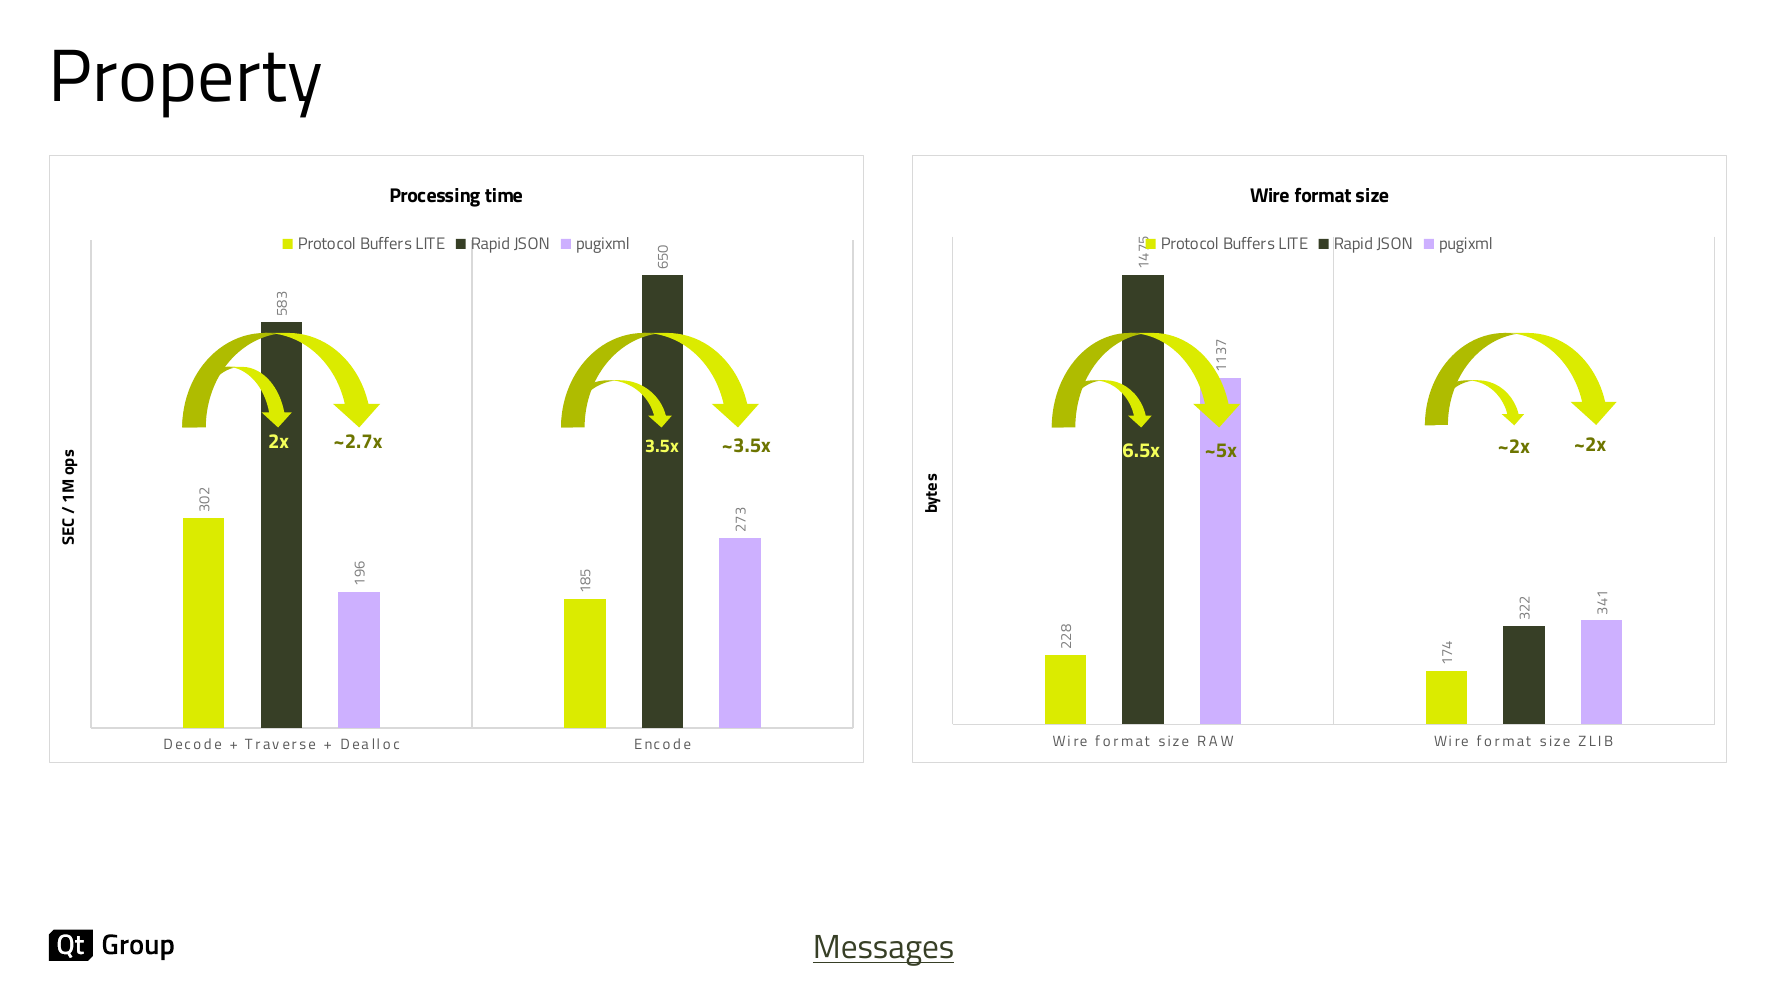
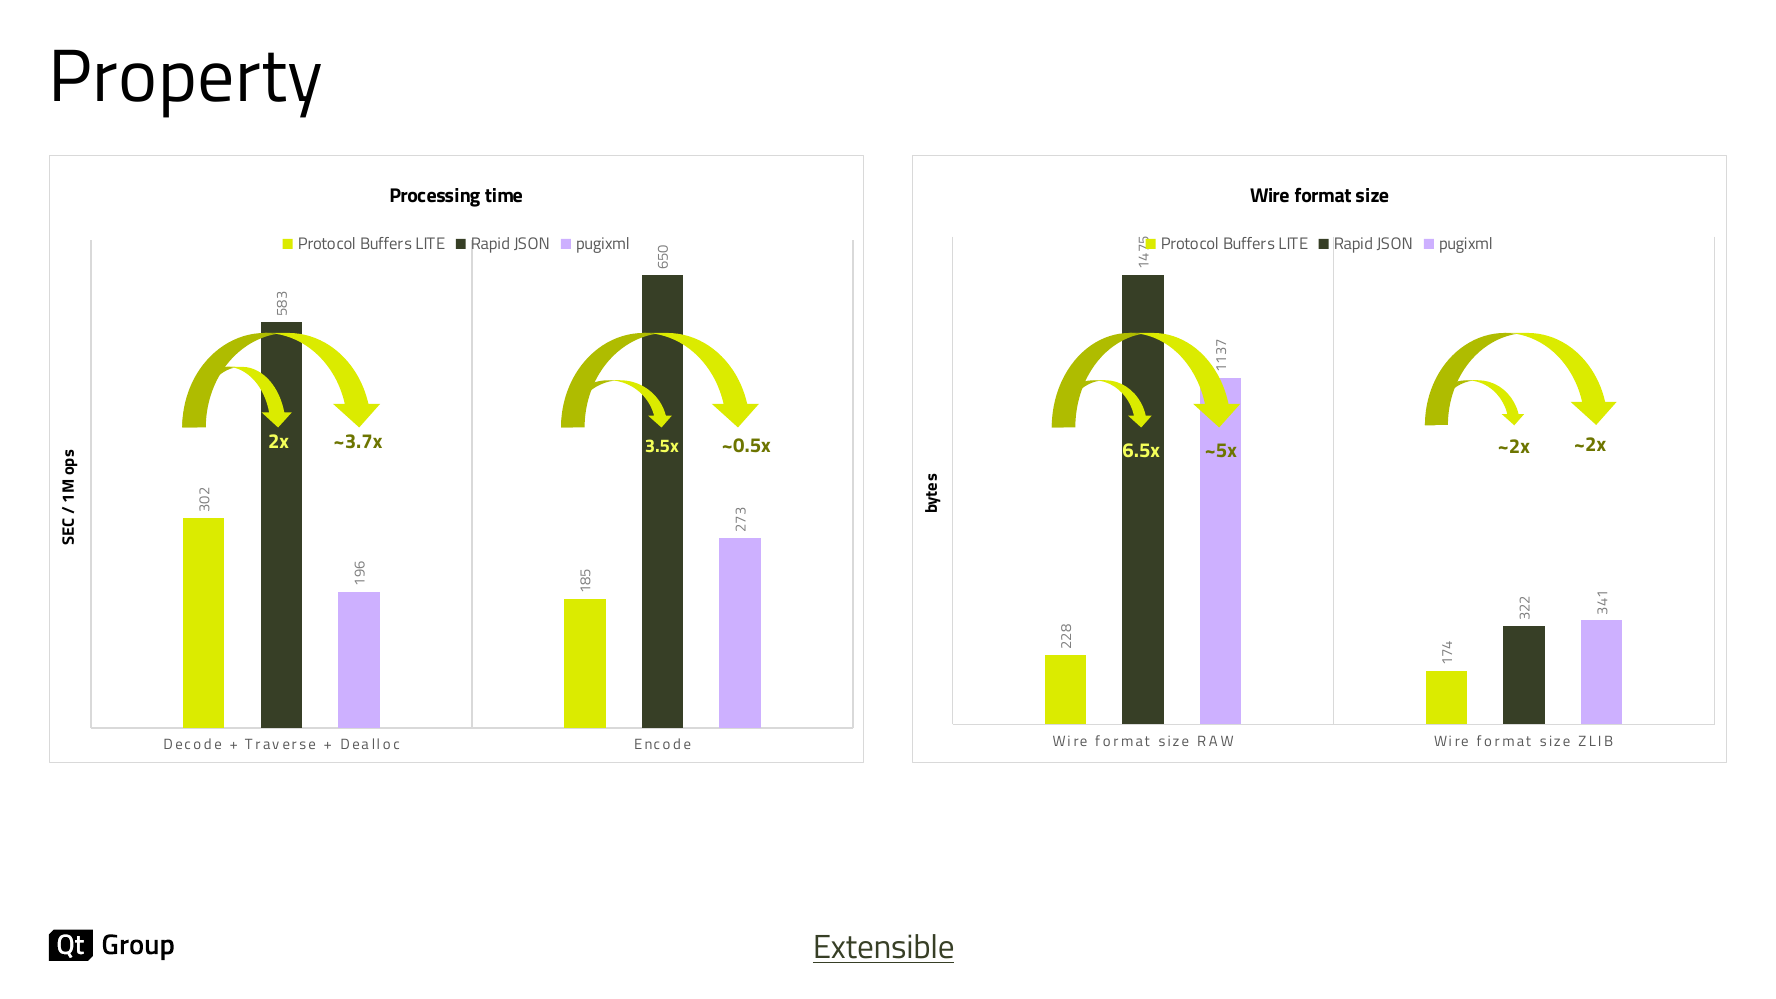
~2.7x: ~2.7x -> ~3.7x (358, 441)
~3.5x: ~3.5x -> ~0.5x (746, 446)
Messages: Messages -> Extensible (884, 948)
